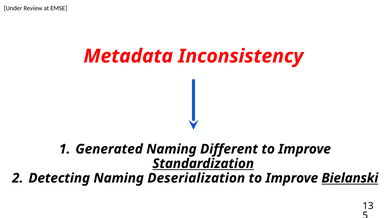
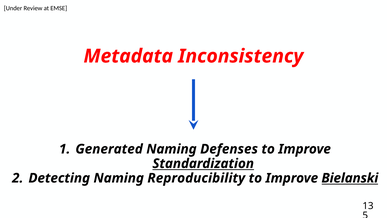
Different: Different -> Defenses (229, 149)
Deserialization: Deserialization -> Reproducibility (196, 178)
